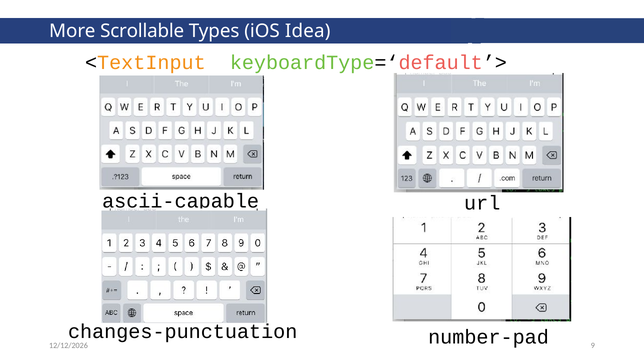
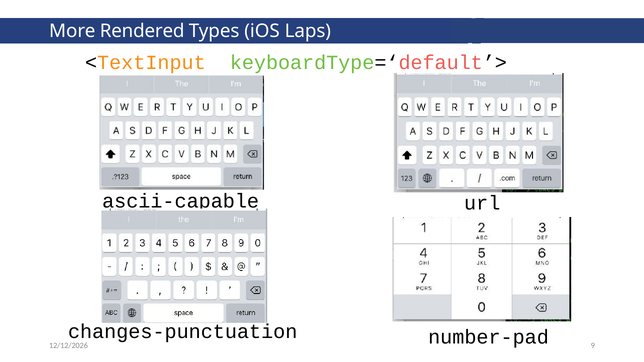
Scrollable: Scrollable -> Rendered (142, 31)
Idea: Idea -> Laps (308, 31)
